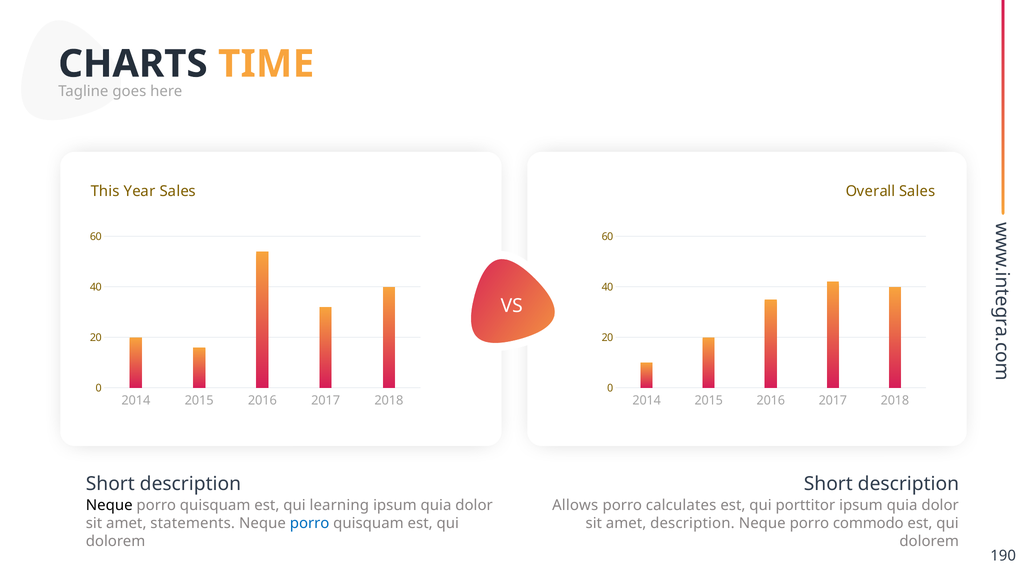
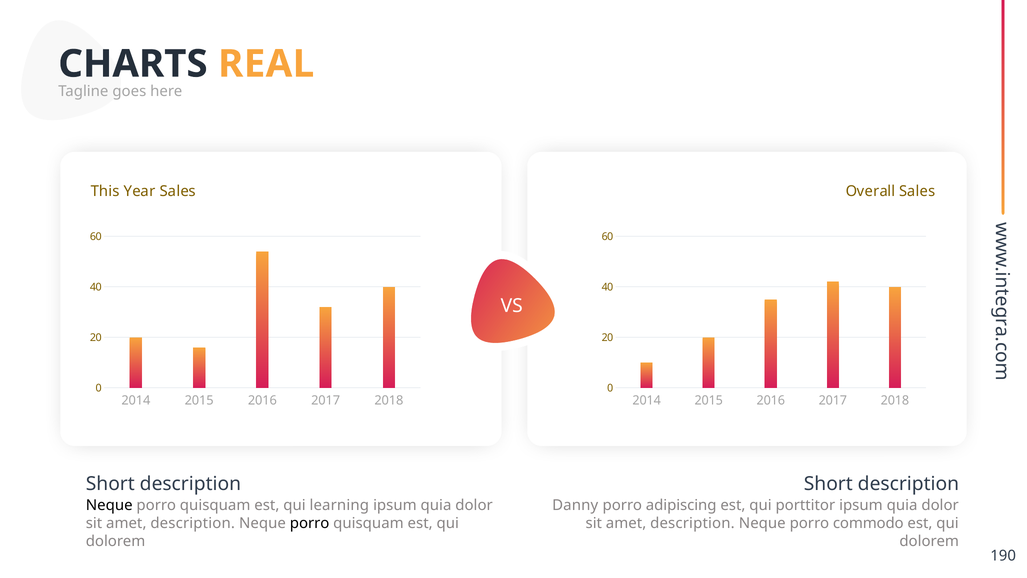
TIME: TIME -> REAL (266, 64)
Allows: Allows -> Danny (575, 505)
calculates: calculates -> adipiscing (681, 505)
statements: statements -> description (193, 523)
porro colour: blue -> black (310, 523)
